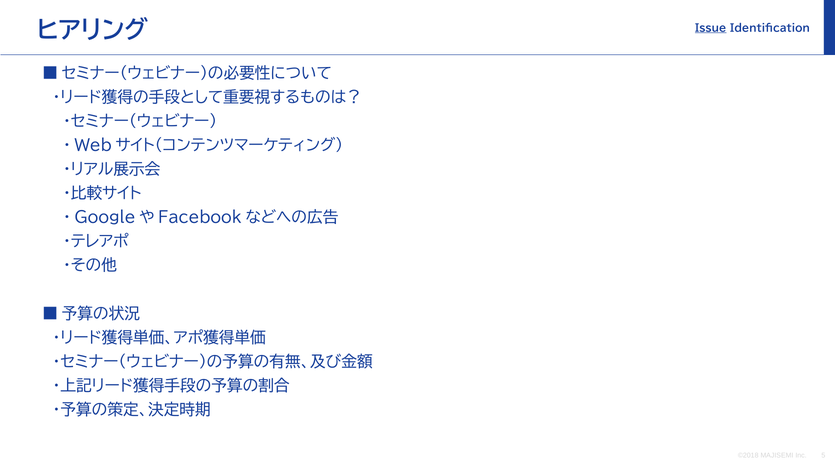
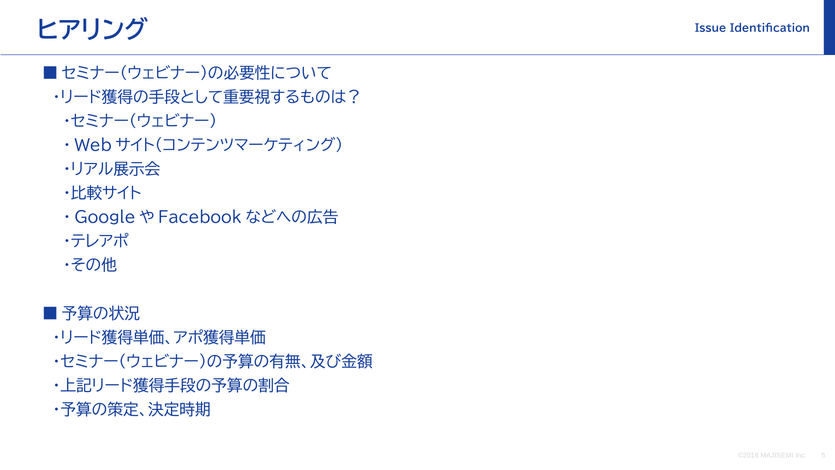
Issue underline: present -> none (711, 28)
